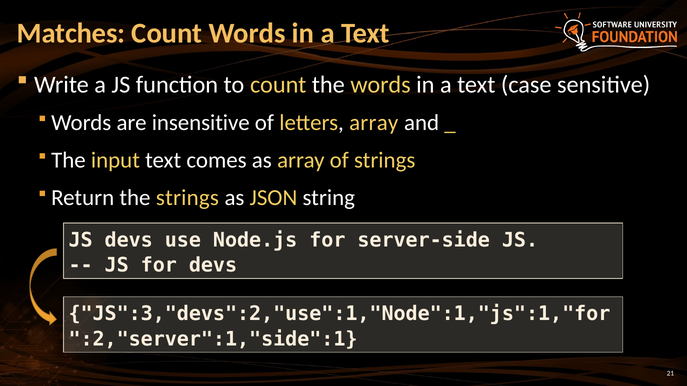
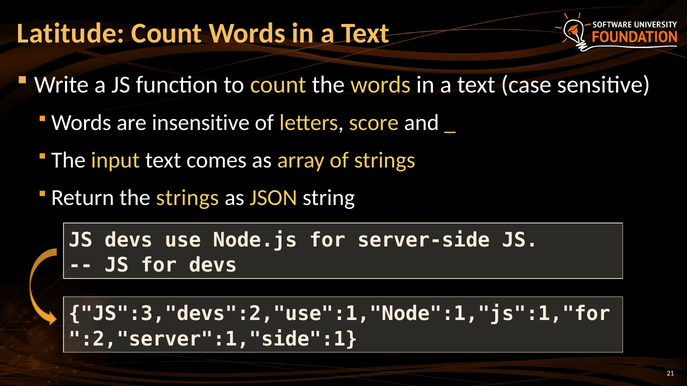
Matches: Matches -> Latitude (71, 33)
letters array: array -> score (374, 123)
